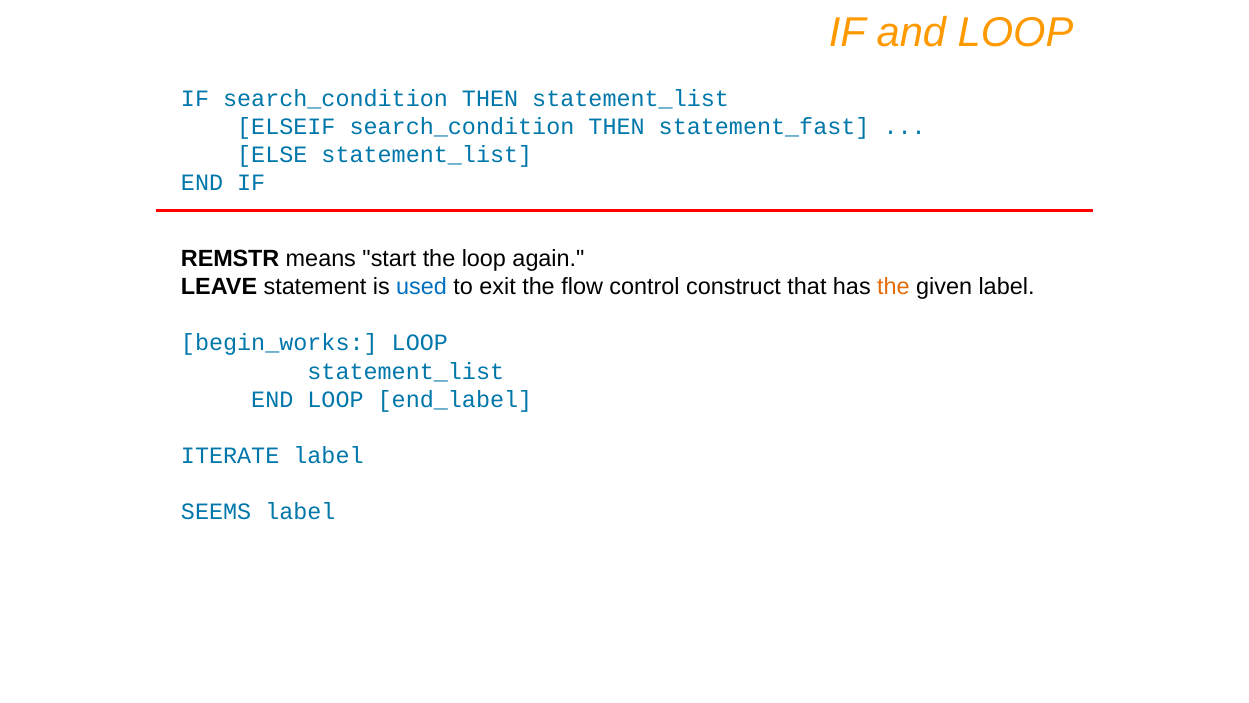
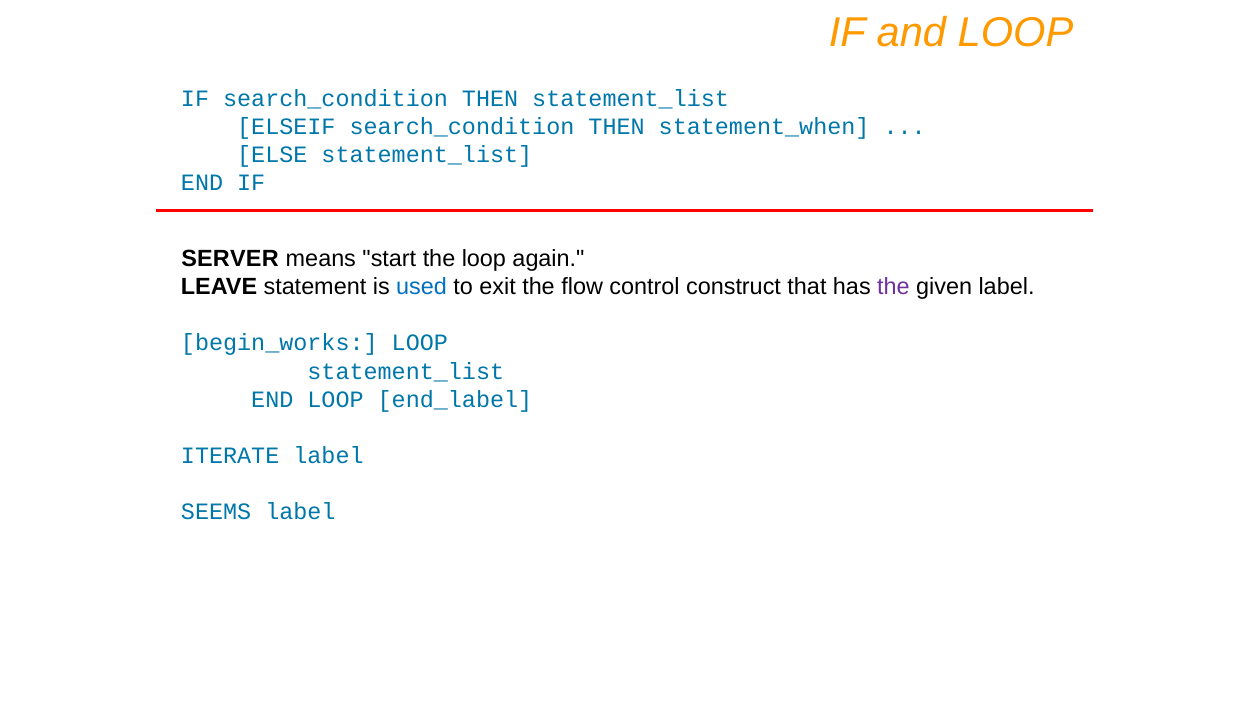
statement_fast: statement_fast -> statement_when (764, 126)
REMSTR: REMSTR -> SERVER (230, 259)
the colour: orange -> purple (893, 287)
